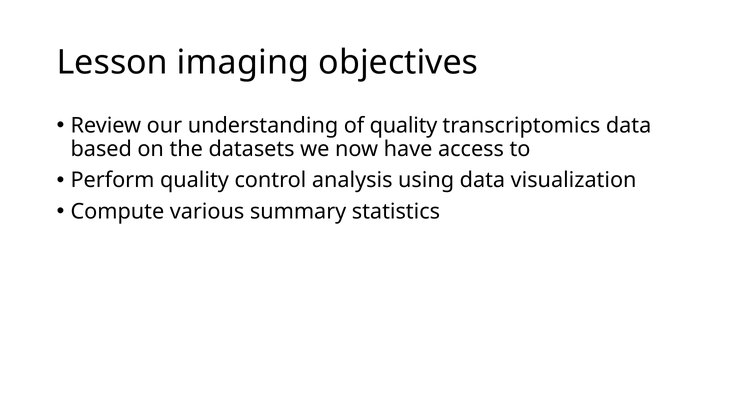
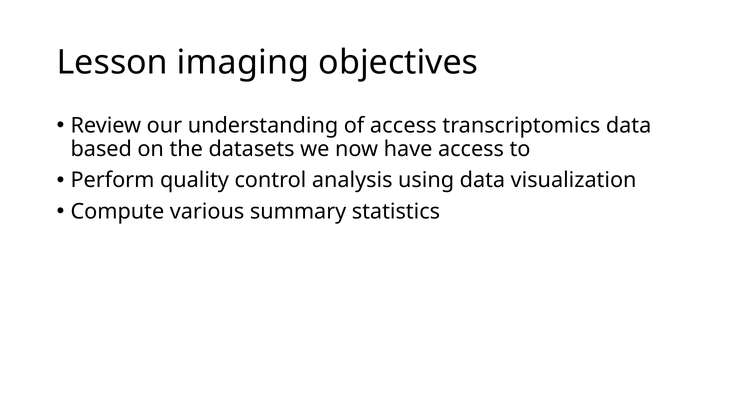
of quality: quality -> access (403, 126)
